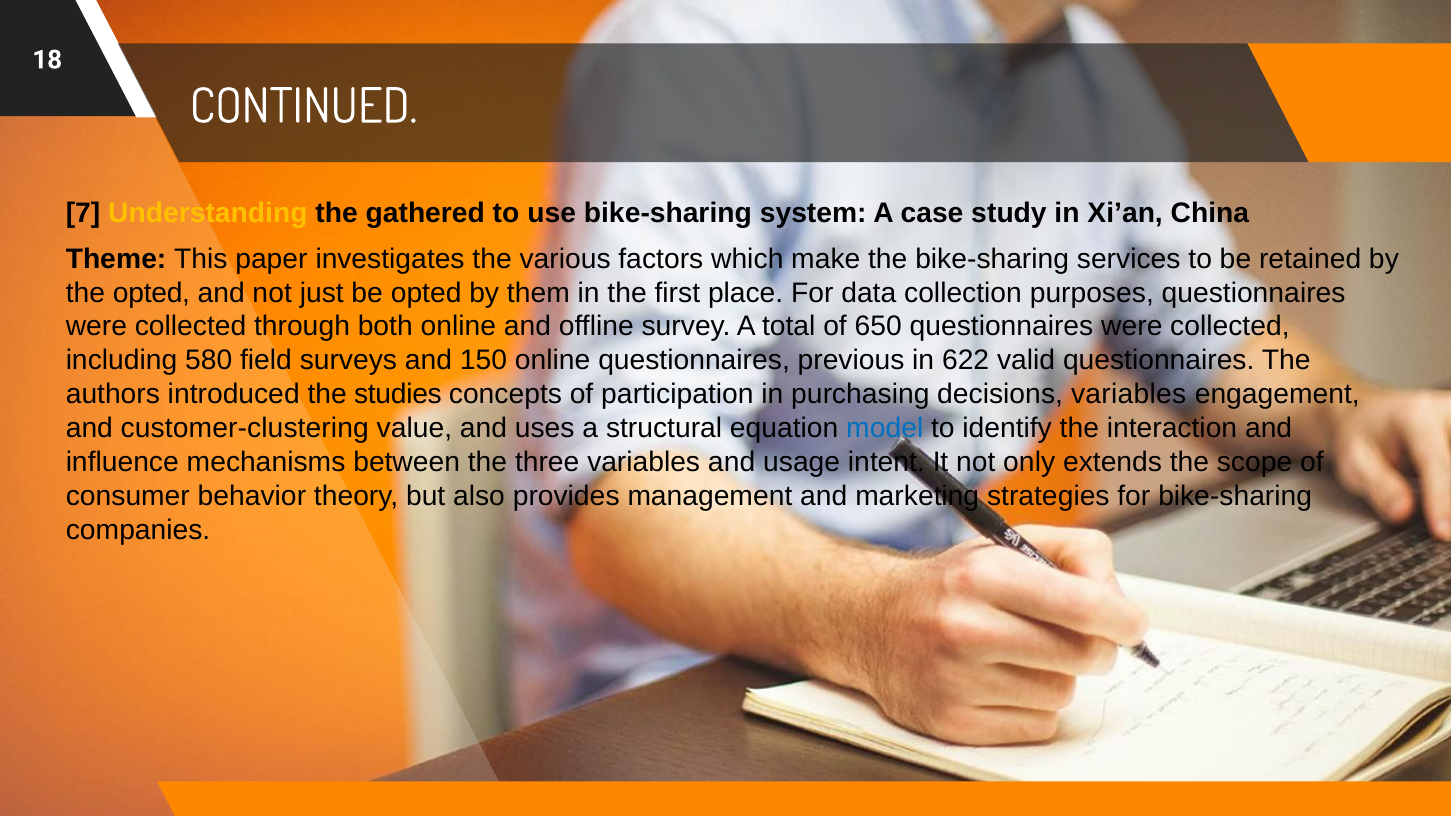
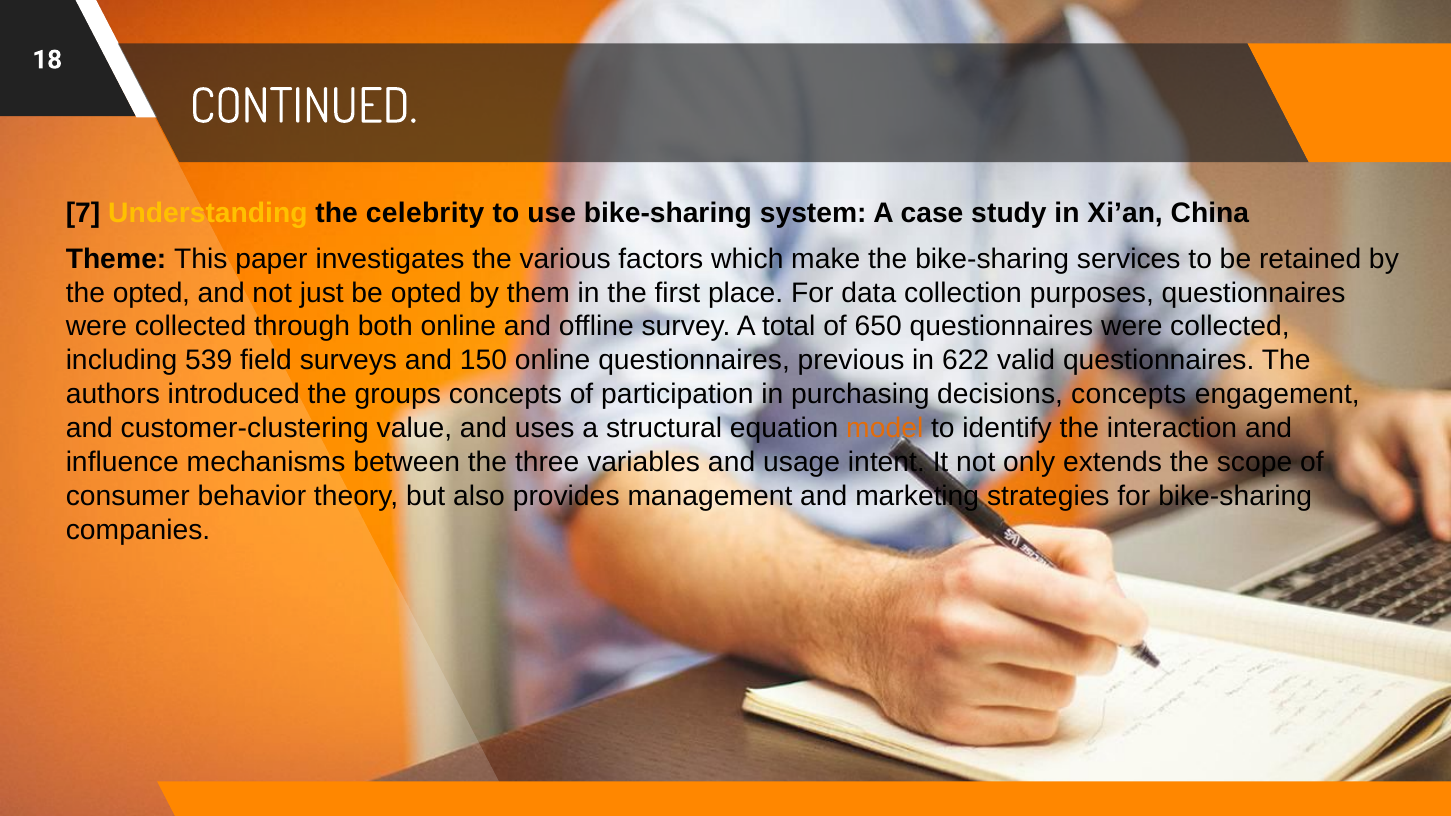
gathered: gathered -> celebrity (425, 213)
580: 580 -> 539 (209, 361)
studies: studies -> groups (398, 394)
decisions variables: variables -> concepts (1129, 394)
model colour: blue -> orange (885, 428)
